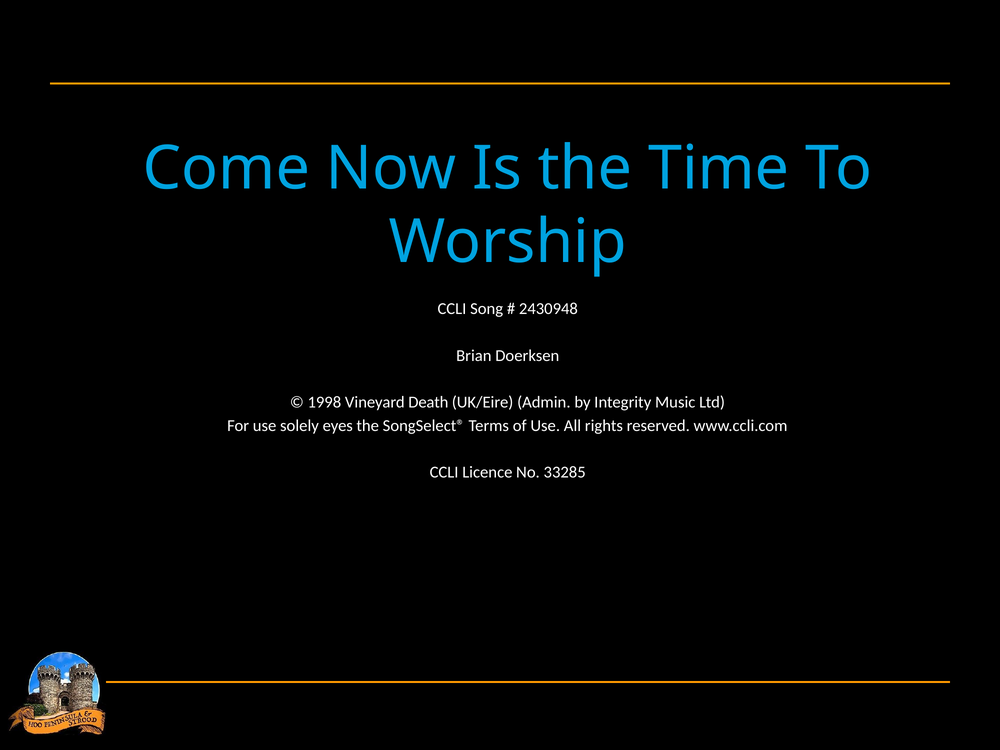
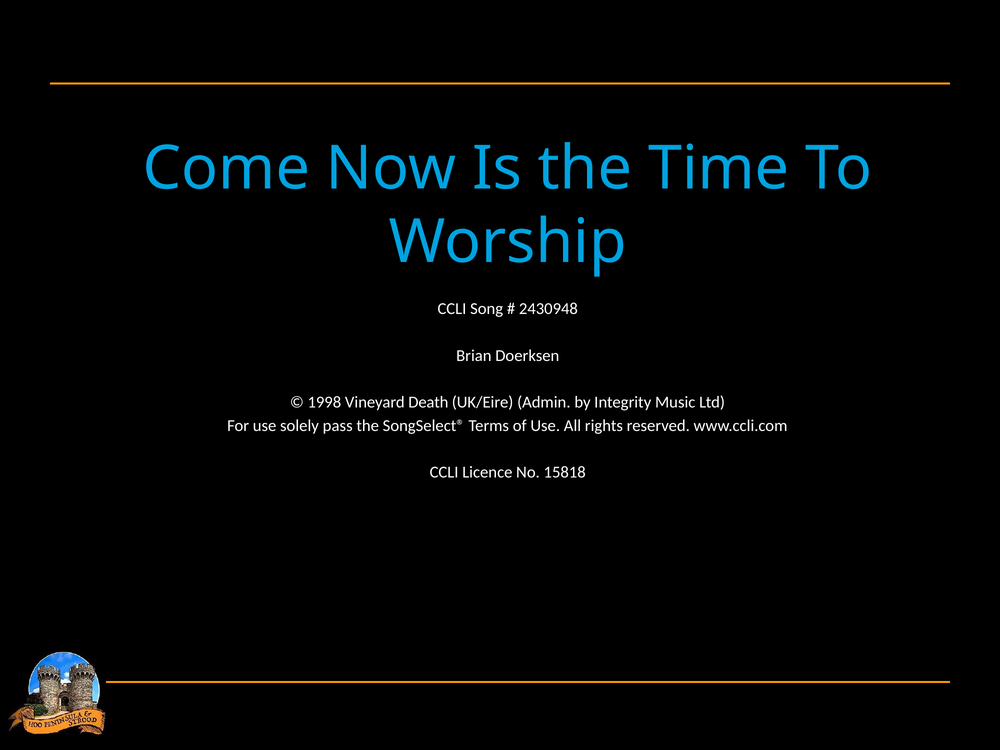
eyes: eyes -> pass (338, 426)
33285: 33285 -> 15818 (565, 472)
